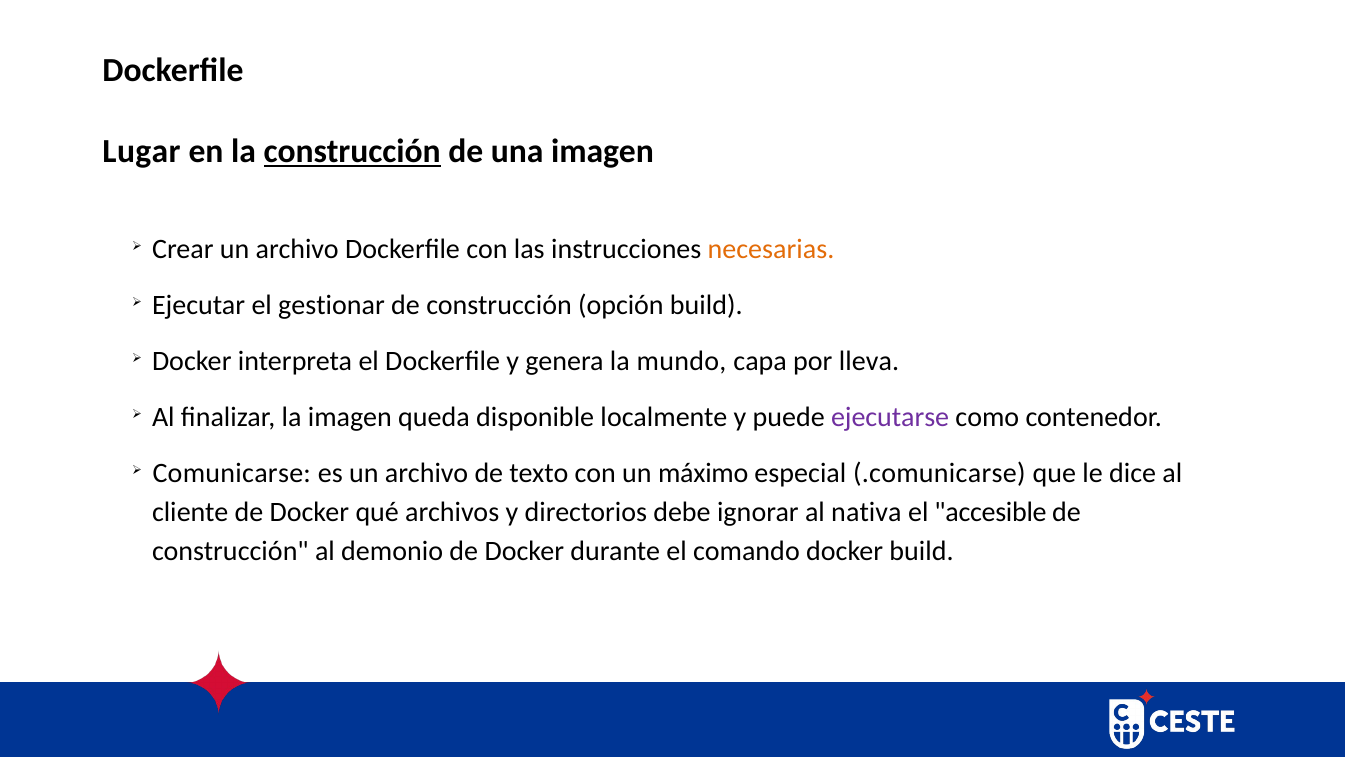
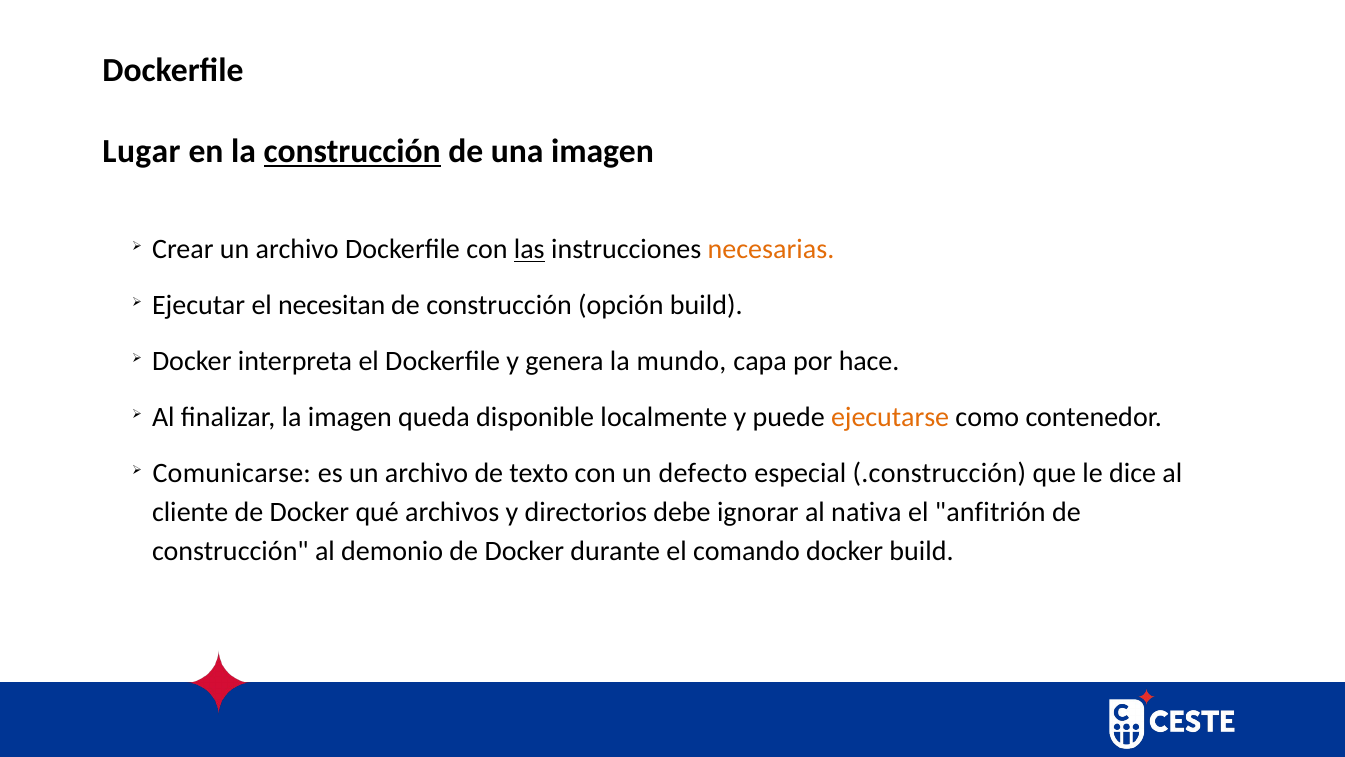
las underline: none -> present (529, 249)
gestionar: gestionar -> necesitan (332, 305)
lleva: lleva -> hace (869, 361)
ejecutarse colour: purple -> orange (890, 417)
máximo: máximo -> defecto (703, 473)
.comunicarse: .comunicarse -> .construcción (939, 473)
accesible: accesible -> anfitrión (990, 512)
